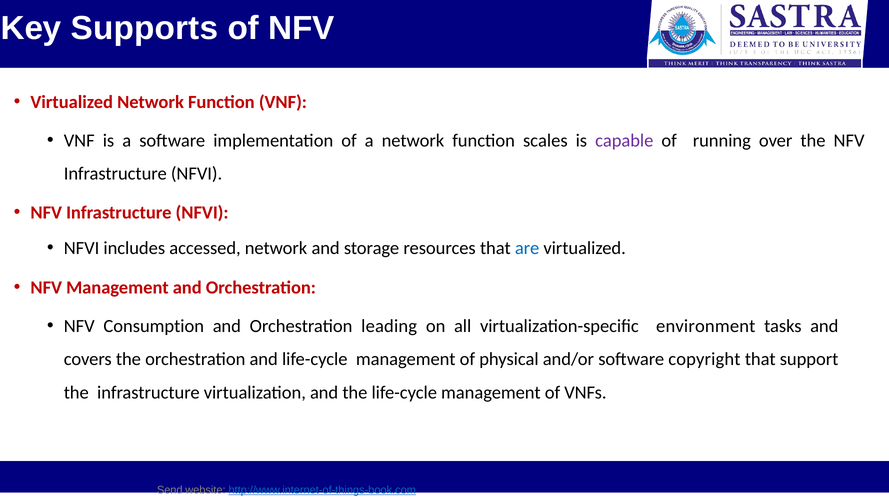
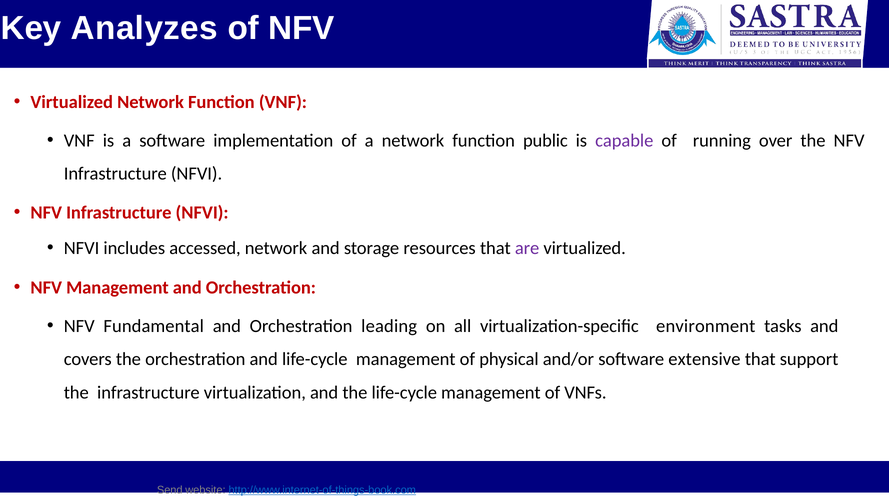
Supports: Supports -> Analyzes (144, 28)
scales: scales -> public (545, 141)
are colour: blue -> purple (527, 248)
Consumption: Consumption -> Fundamental (154, 326)
copyright: copyright -> extensive (704, 359)
